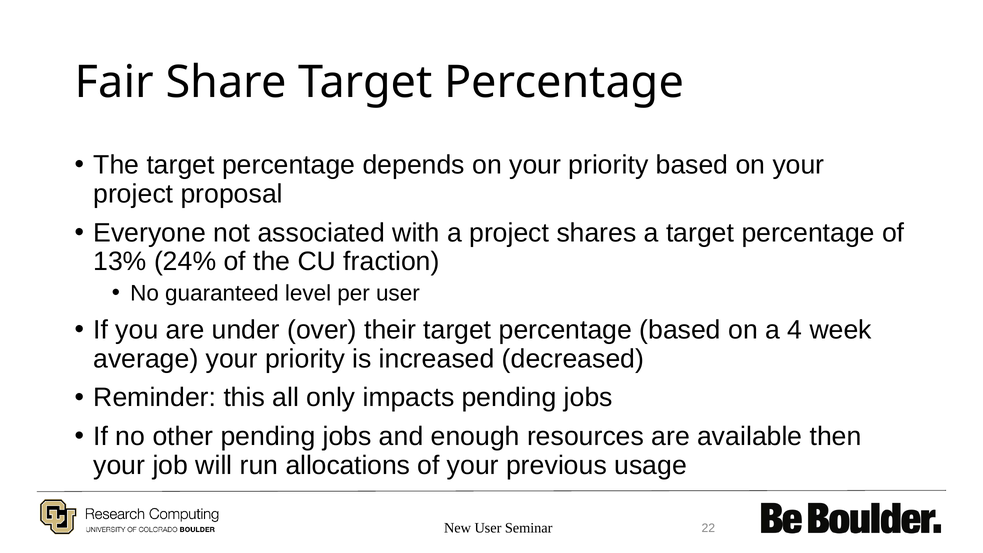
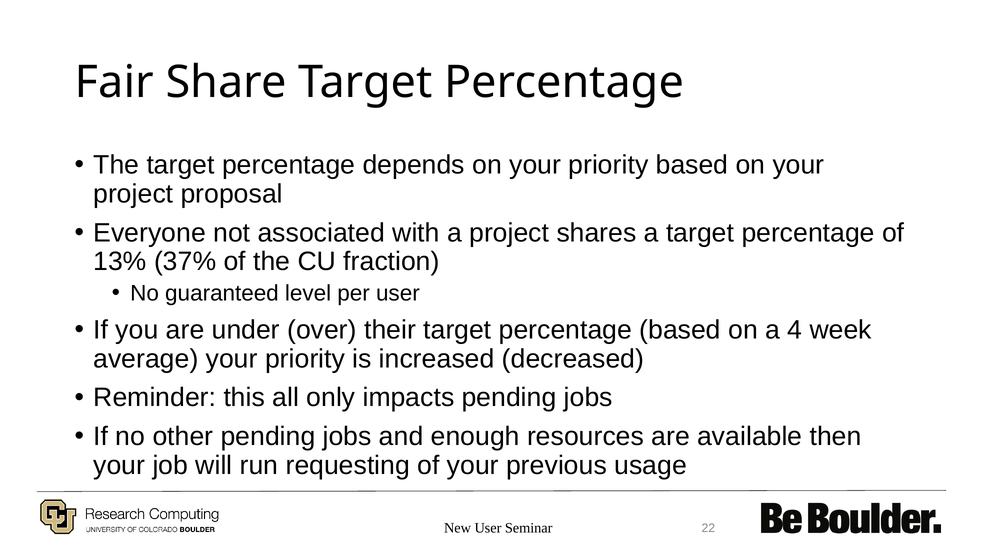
24%: 24% -> 37% (185, 262)
allocations: allocations -> requesting (348, 465)
